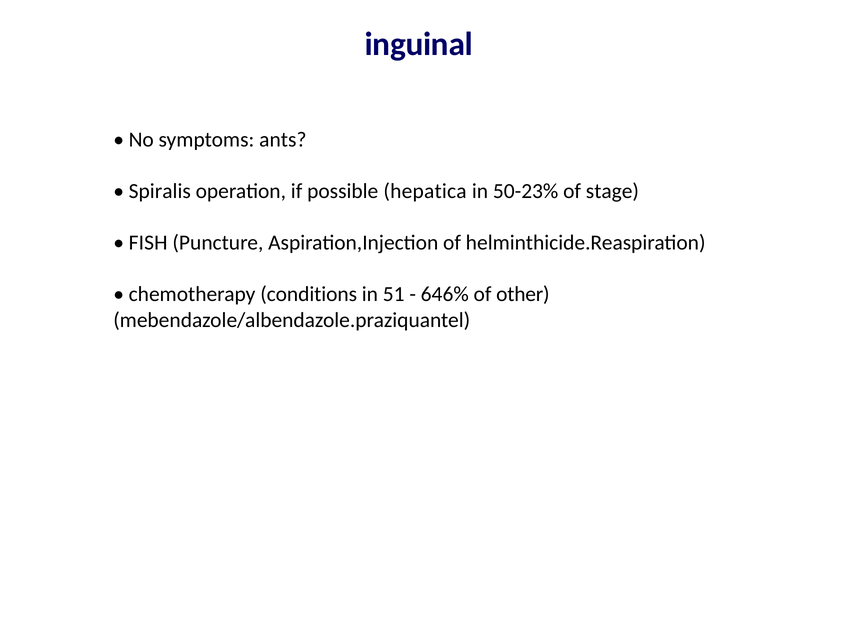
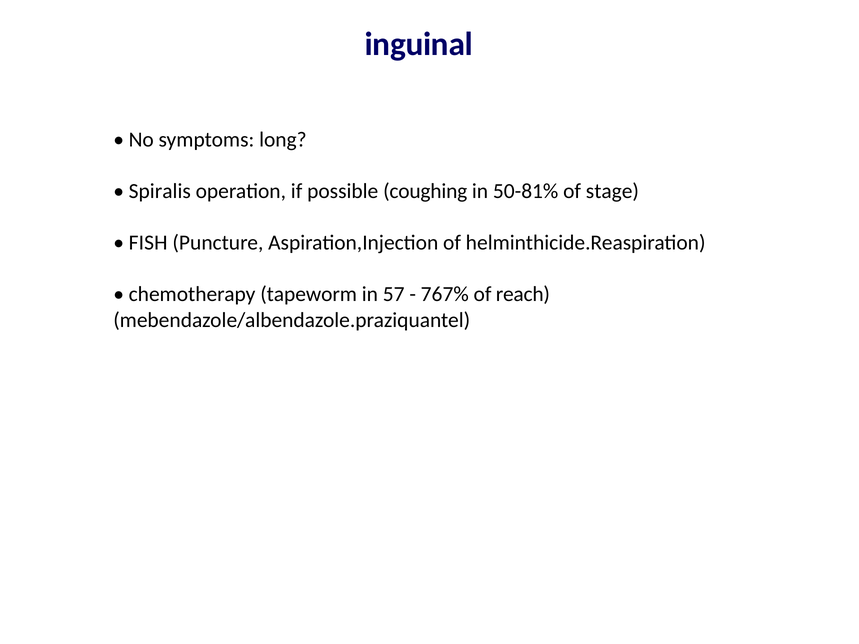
ants: ants -> long (283, 140)
hepatica: hepatica -> coughing (425, 191)
50-23%: 50-23% -> 50-81% (526, 191)
conditions: conditions -> tapeworm (309, 294)
51: 51 -> 57 (394, 294)
646%: 646% -> 767% (445, 294)
other: other -> reach (523, 294)
